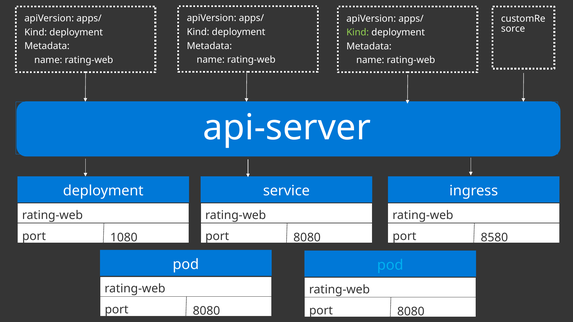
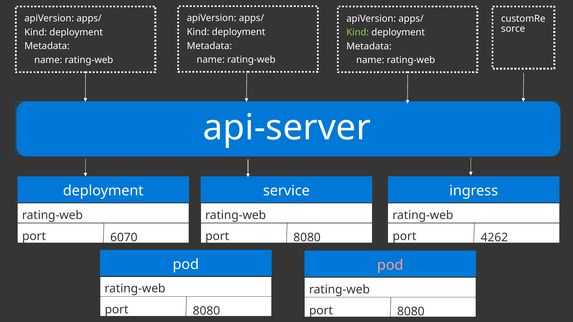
1080: 1080 -> 6070 (124, 238)
8580: 8580 -> 4262 (494, 238)
pod colour: light blue -> pink (390, 265)
